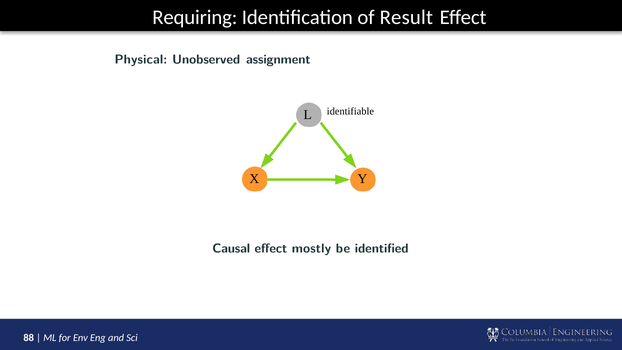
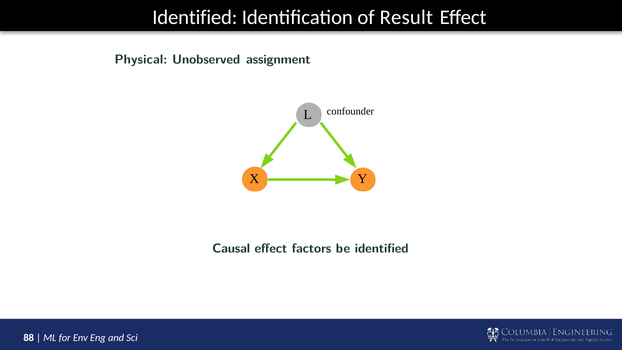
Requiring: Requiring -> Identified (195, 18)
identifiable: identifiable -> confounder (350, 111)
mostly: mostly -> factors (312, 249)
